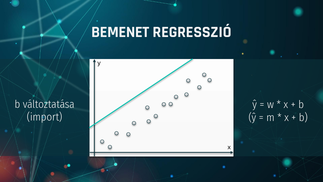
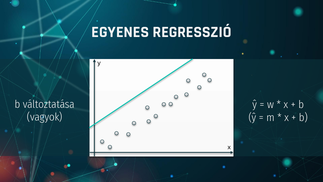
BEMENET: BEMENET -> EGYENES (120, 32)
import: import -> vagyok (45, 117)
